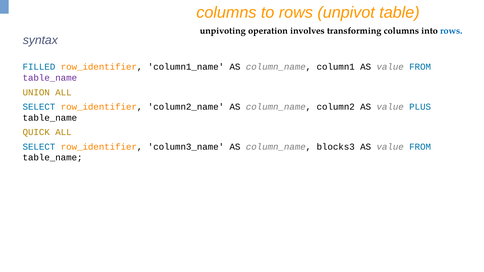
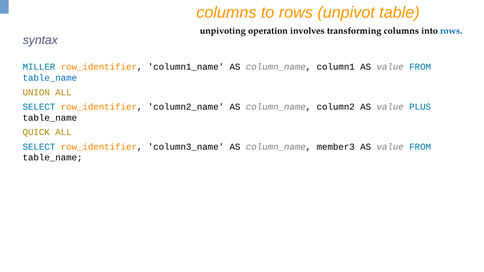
FILLED: FILLED -> MILLER (39, 67)
table_name colour: purple -> blue (50, 78)
blocks3: blocks3 -> member3 (336, 147)
